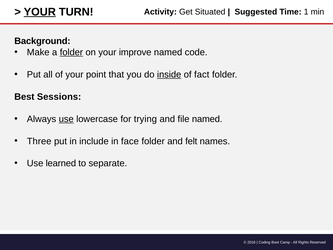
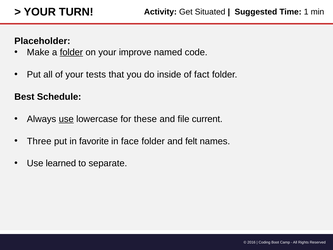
YOUR underline: present -> none (40, 12)
Background: Background -> Placeholder (42, 41)
point: point -> tests (96, 74)
inside underline: present -> none (169, 74)
Sessions: Sessions -> Schedule (59, 97)
trying: trying -> these (145, 119)
file named: named -> current (207, 119)
include: include -> favorite (94, 141)
